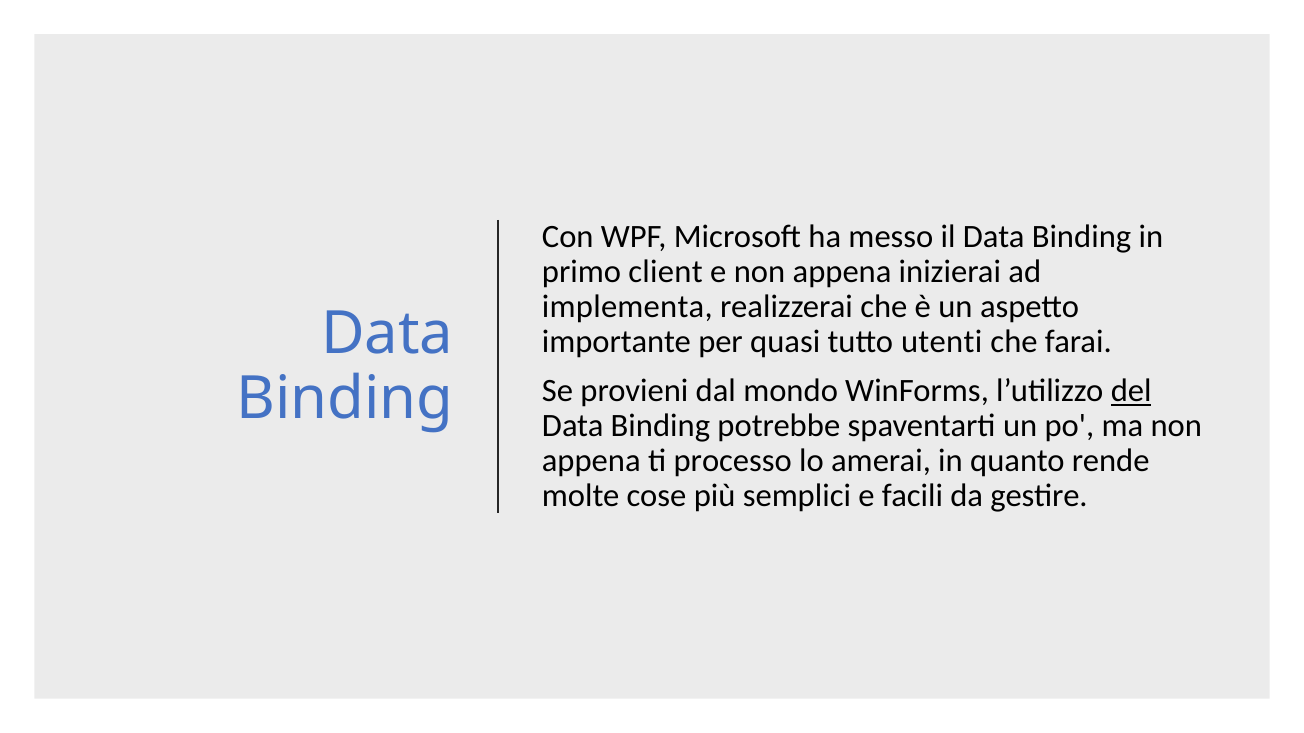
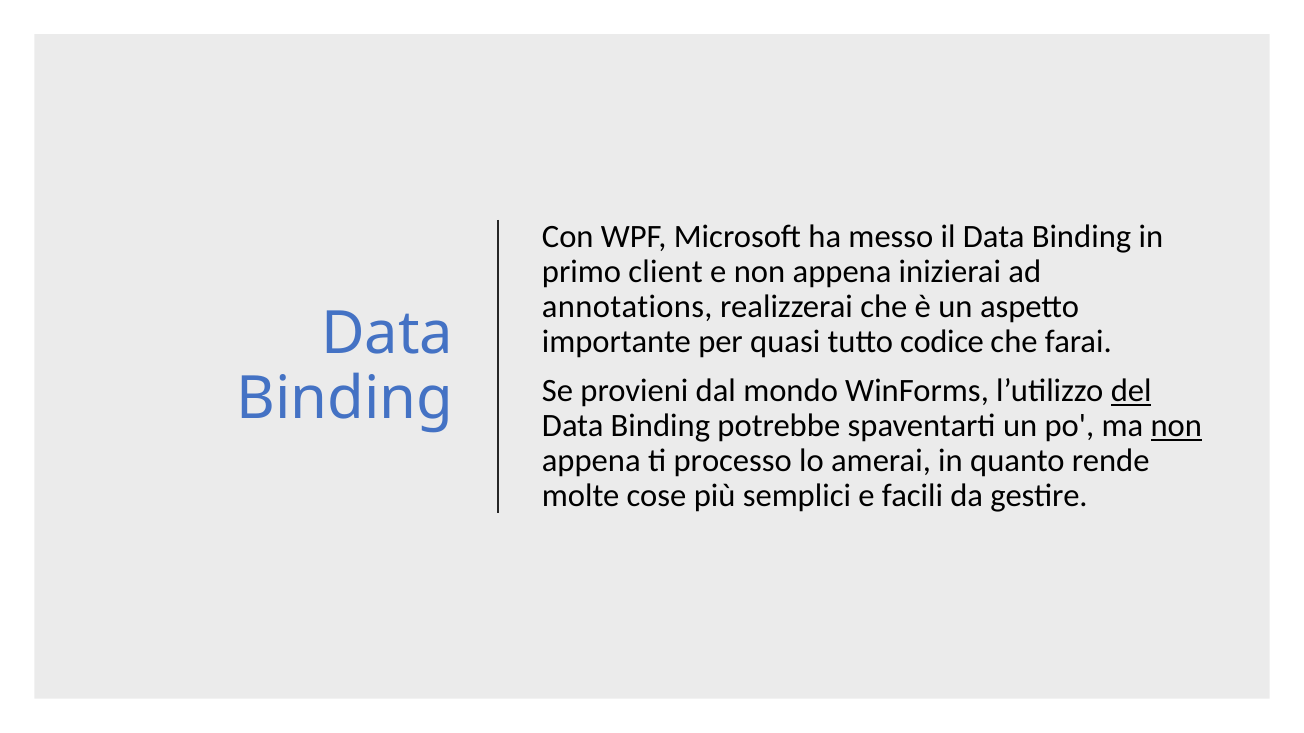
implementa: implementa -> annotations (627, 307)
utenti: utenti -> codice (942, 342)
non underline: none -> present (1176, 426)
